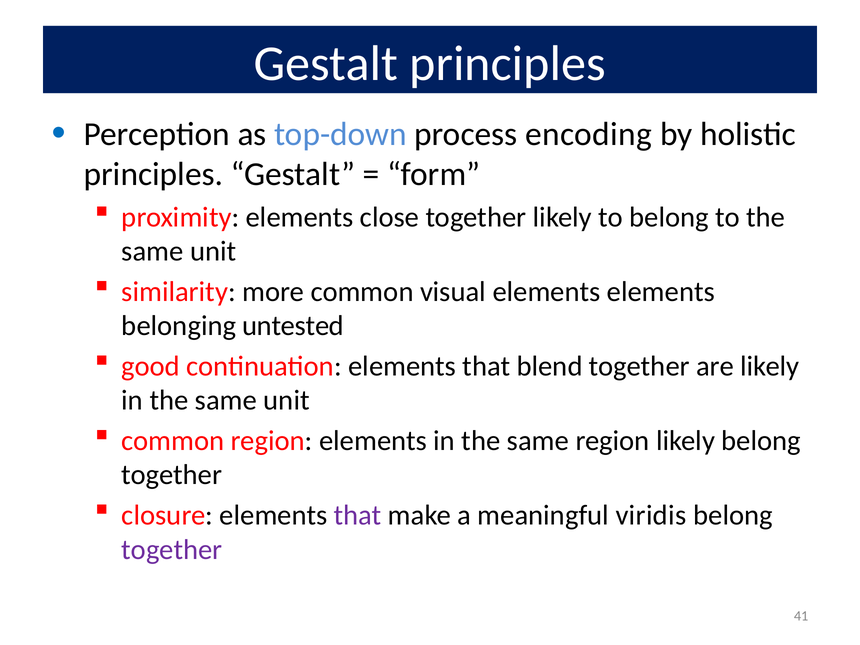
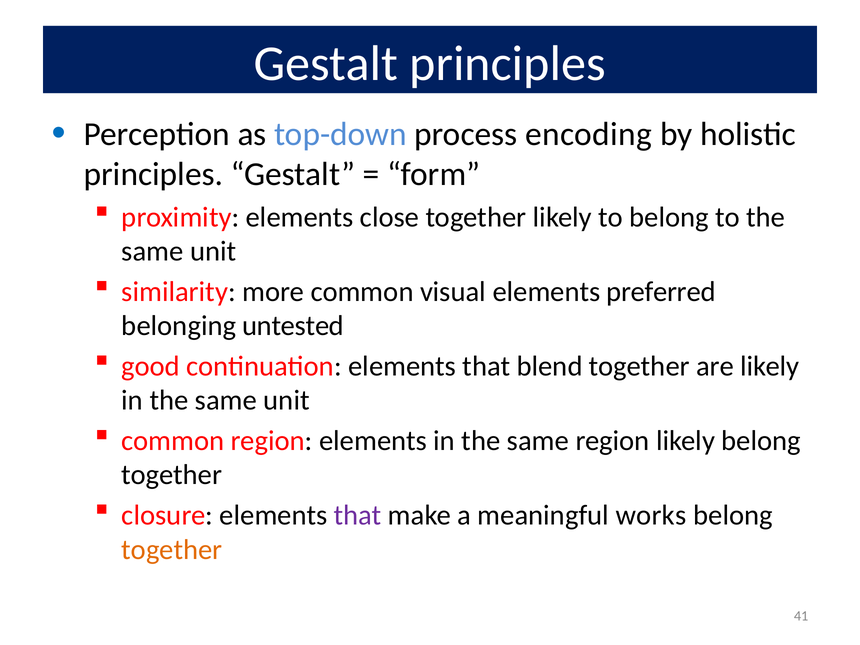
elements elements: elements -> preferred (661, 292)
viridis: viridis -> works (651, 515)
together colour: purple -> orange (172, 550)
